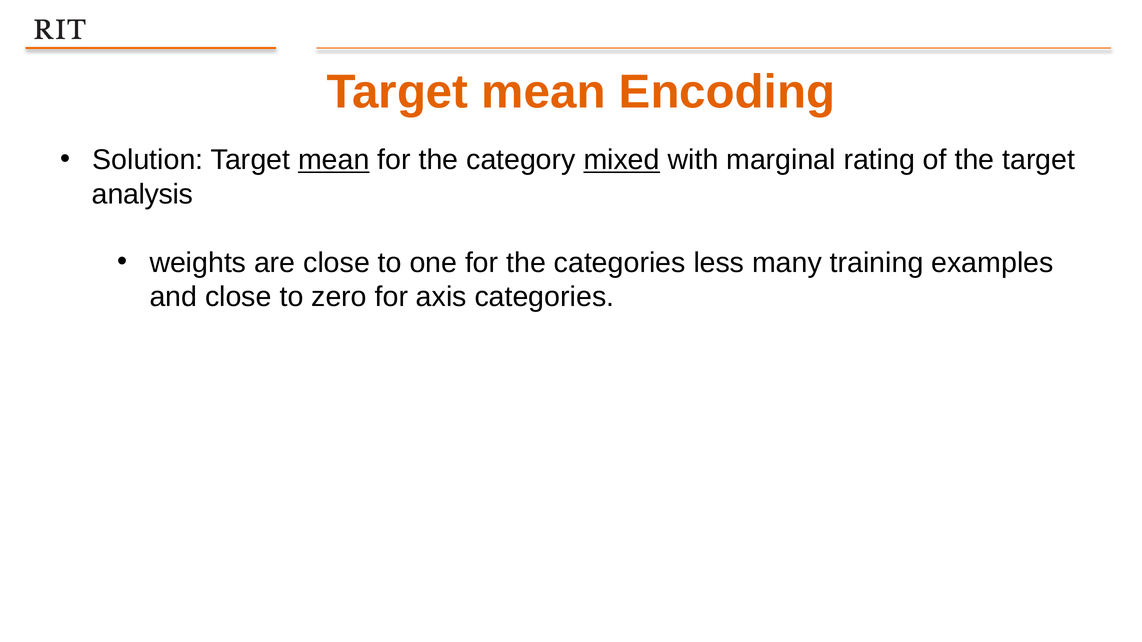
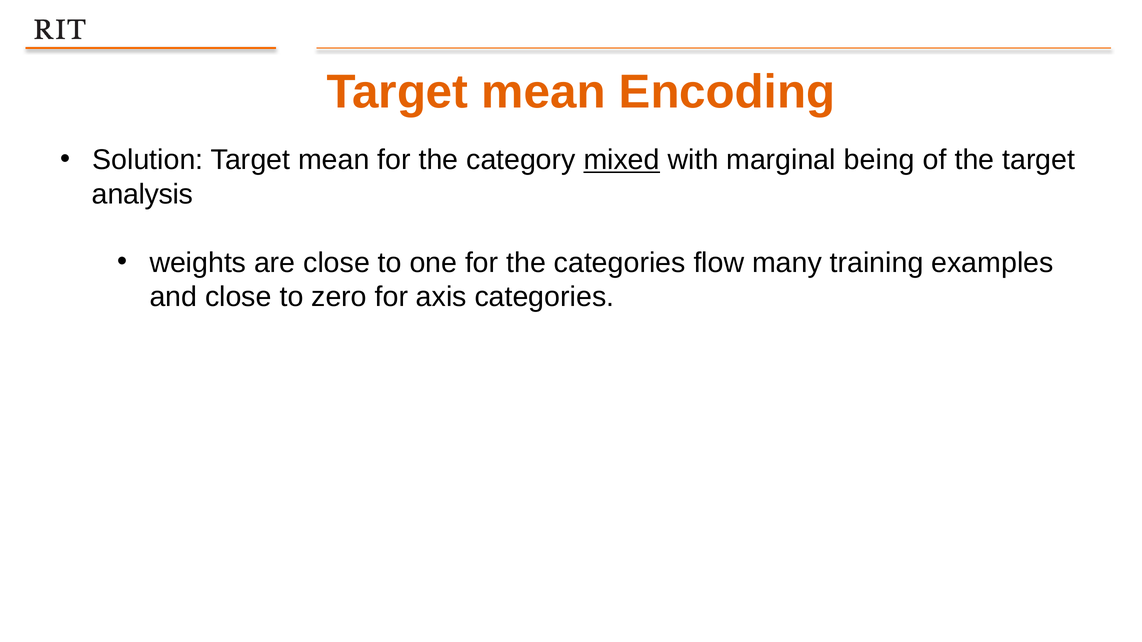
mean underline: present -> none (334, 160)
rating: rating -> being (879, 160)
less: less -> flow (719, 263)
